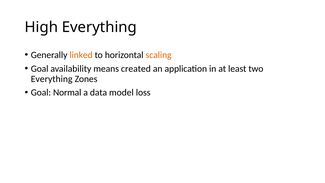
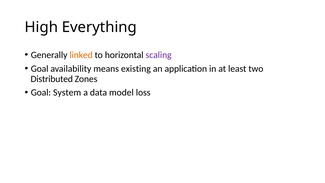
scaling colour: orange -> purple (159, 55)
created: created -> existing (136, 69)
Everything: Everything -> Distributed (52, 79)
Normal: Normal -> System (67, 92)
